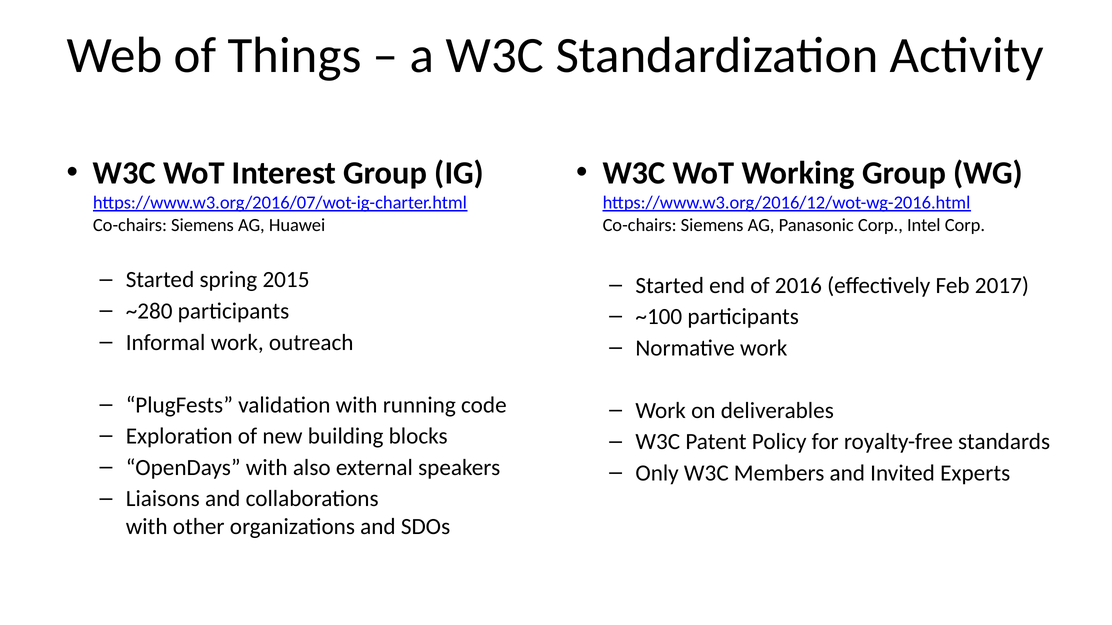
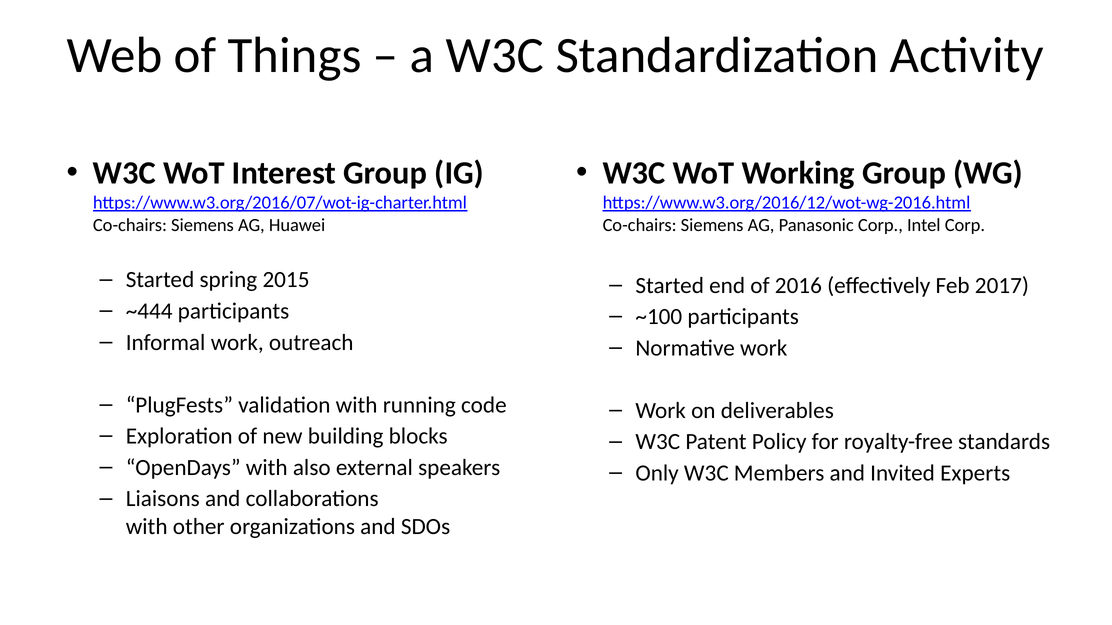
~280: ~280 -> ~444 (149, 311)
